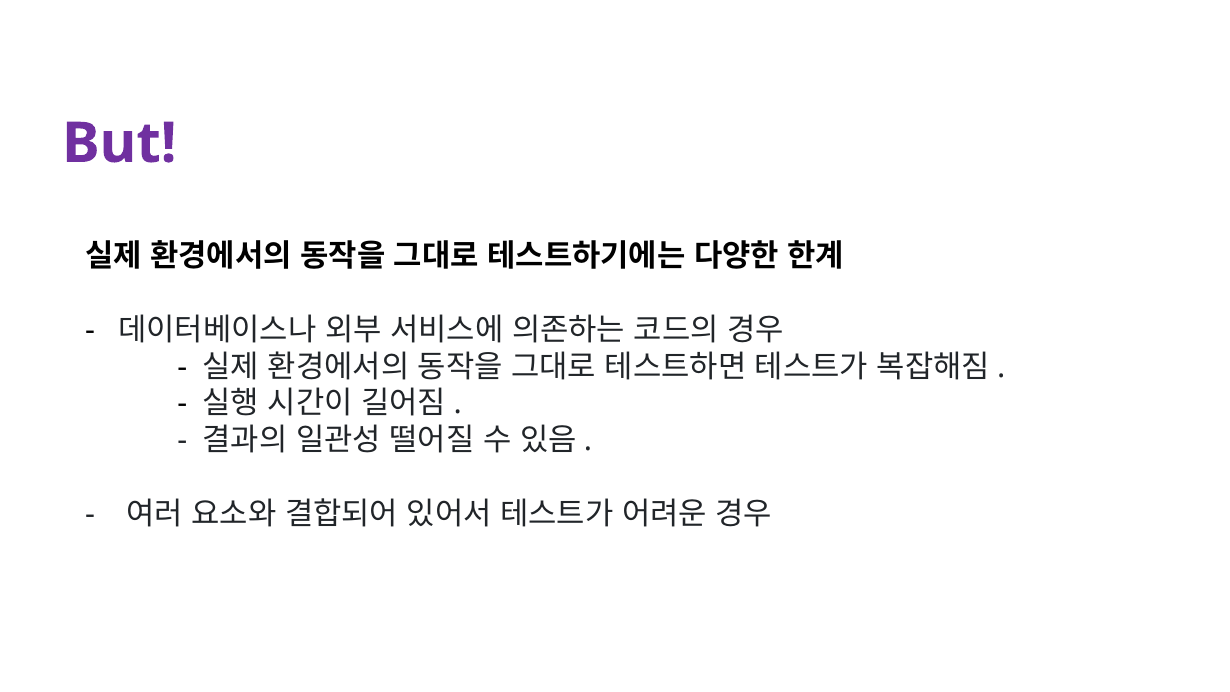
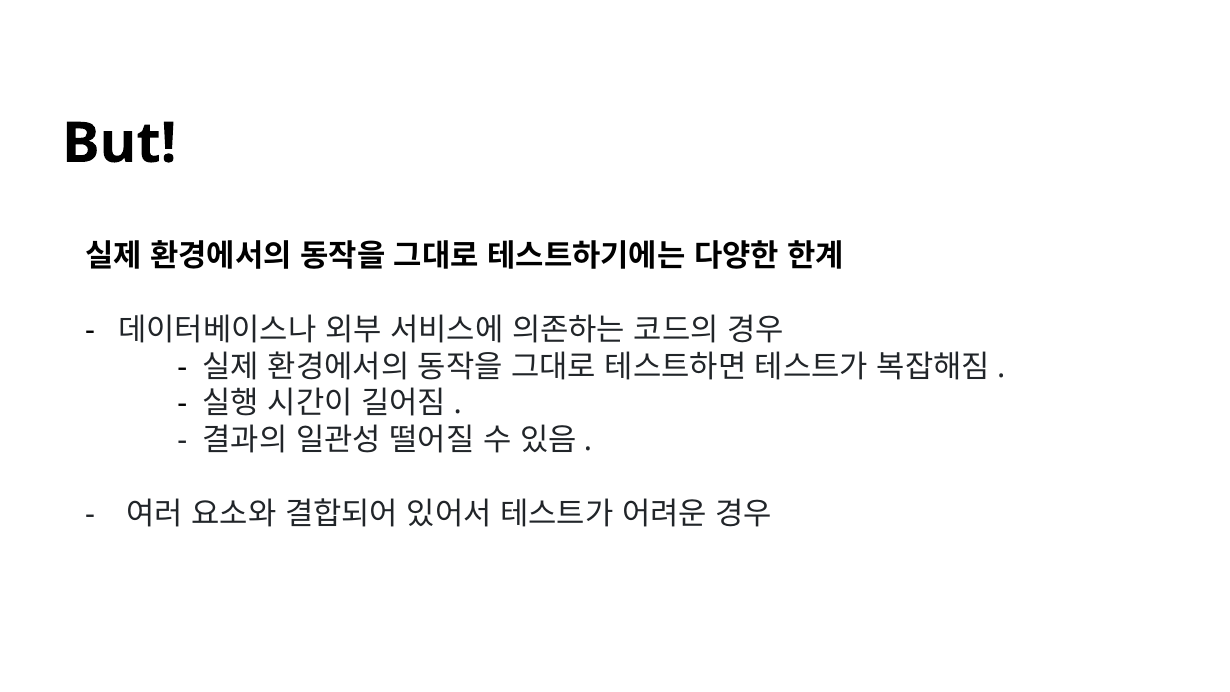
But colour: purple -> black (119, 143)
